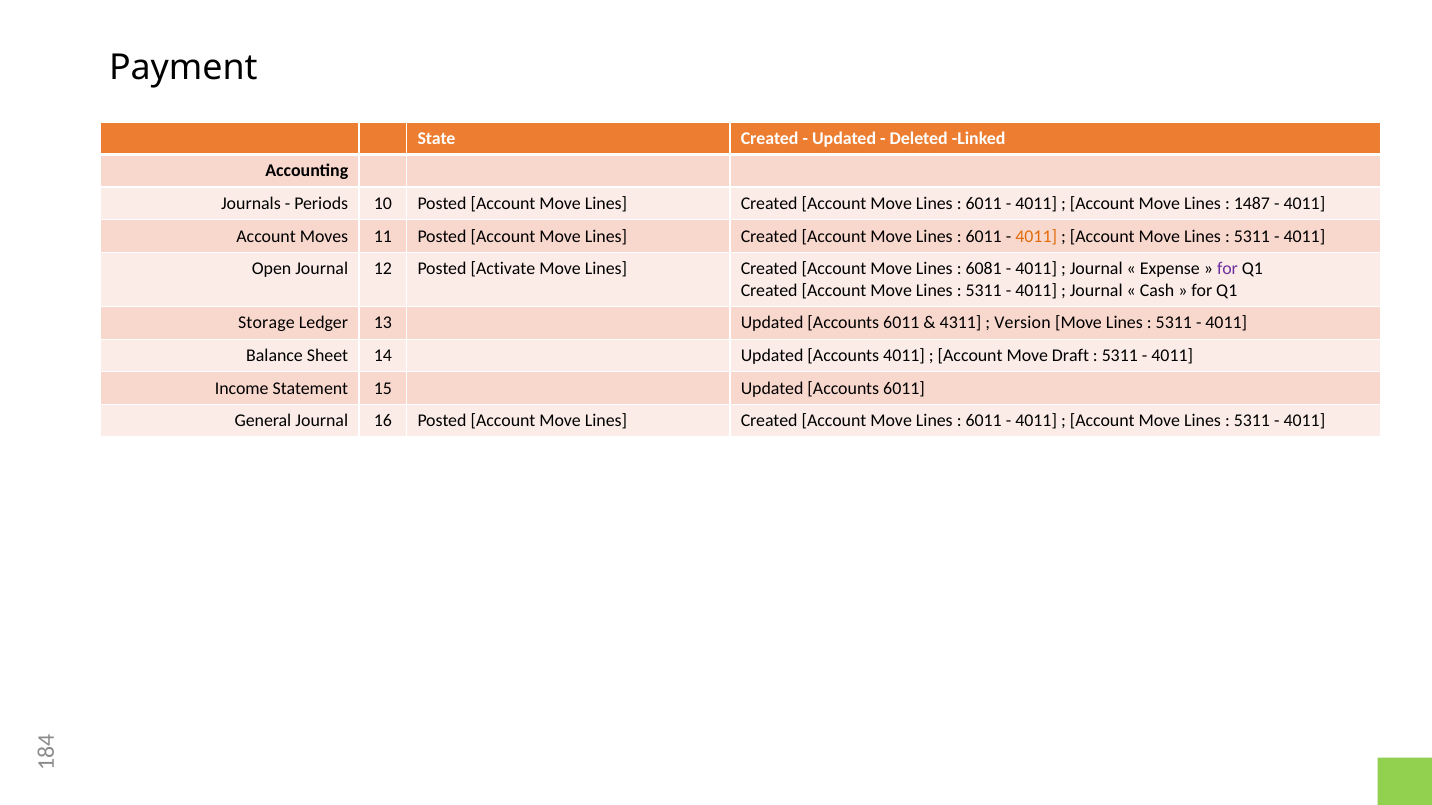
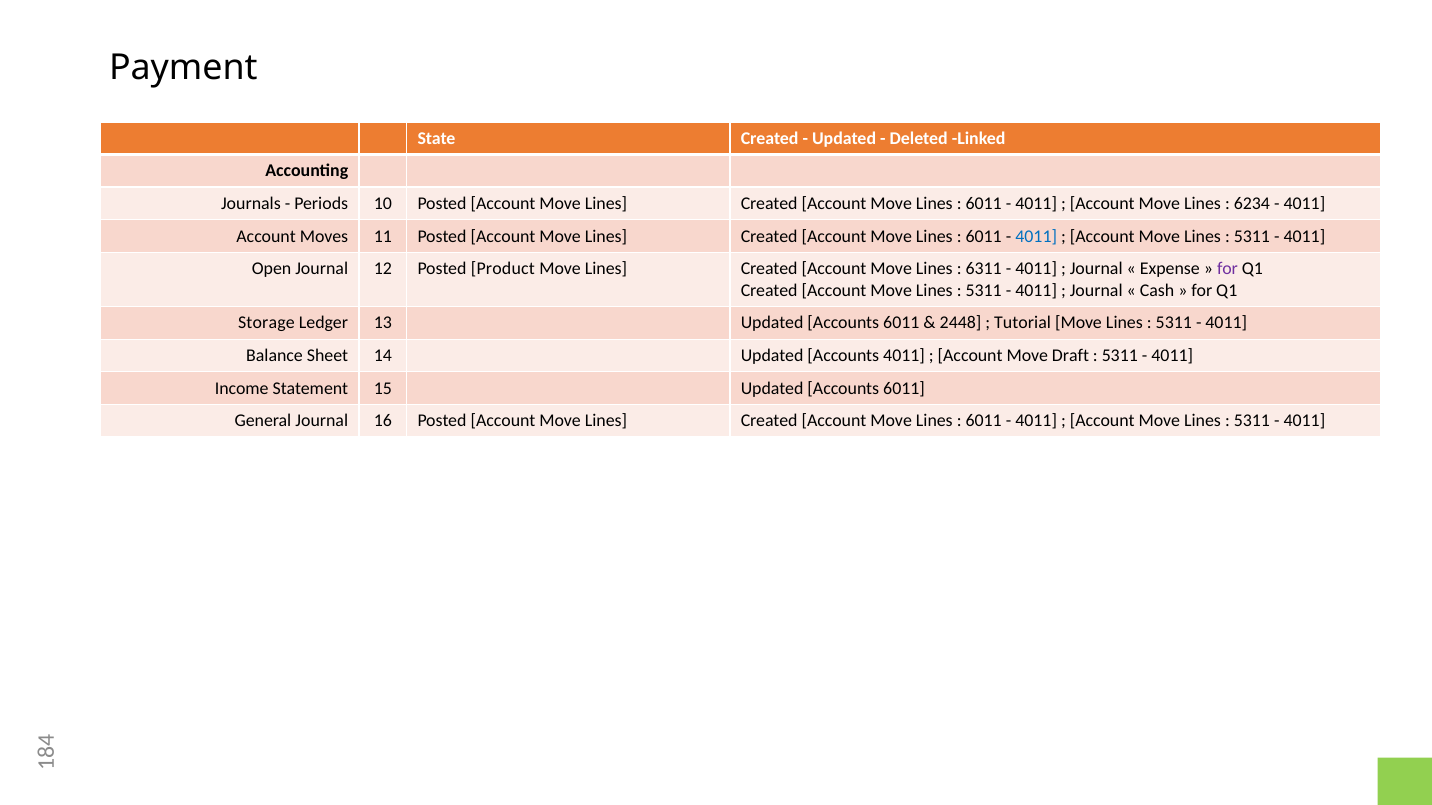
1487: 1487 -> 6234 (1252, 204)
4011 colour: orange -> blue (1036, 236)
Activate: Activate -> Product (503, 269)
6081: 6081 -> 6311 (984, 269)
4311: 4311 -> 2448 (961, 323)
Version: Version -> Tutorial (1023, 323)
